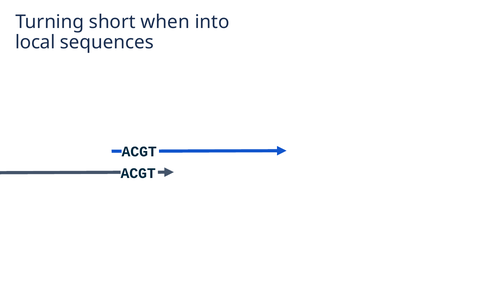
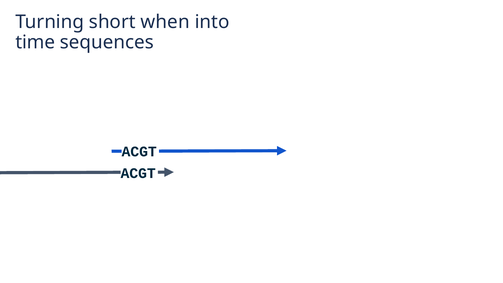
local: local -> time (35, 42)
